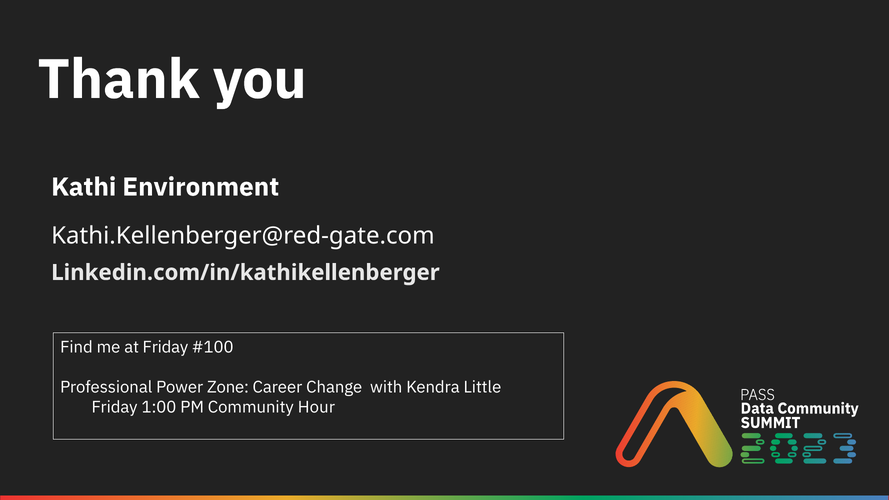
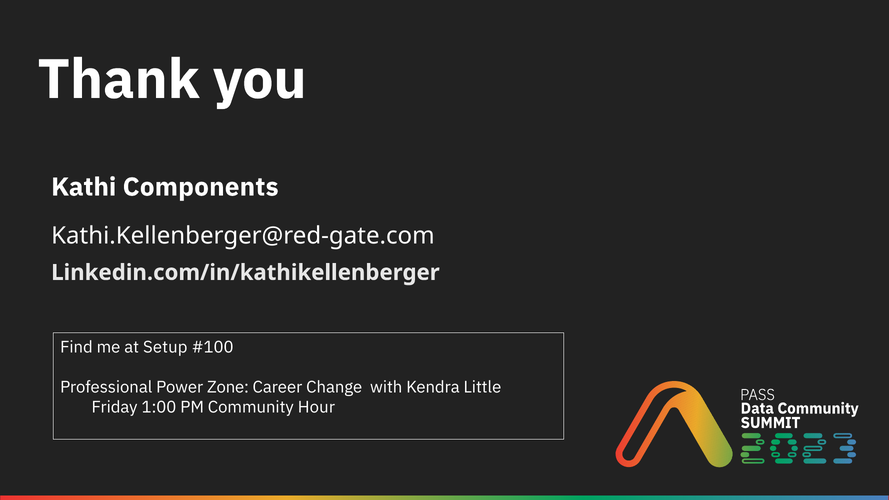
Environment: Environment -> Components (201, 187)
at Friday: Friday -> Setup (165, 347)
